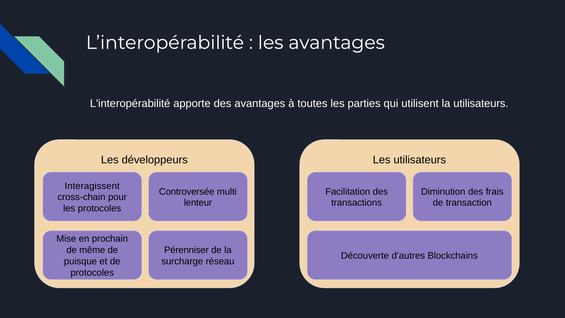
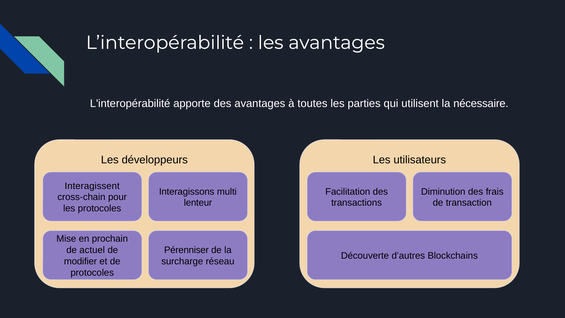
la utilisateurs: utilisateurs -> nécessaire (481, 104)
Controversée: Controversée -> Interagissons (187, 191)
même: même -> actuel (92, 250)
puisque: puisque -> modifier (80, 261)
